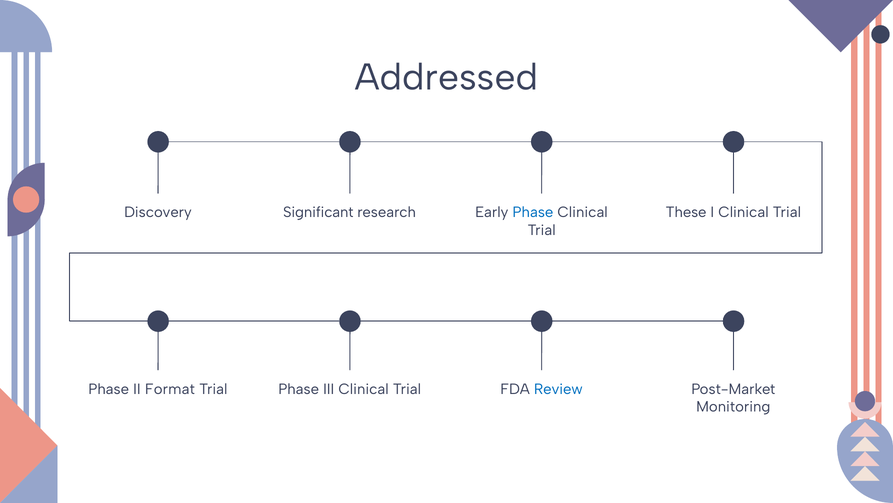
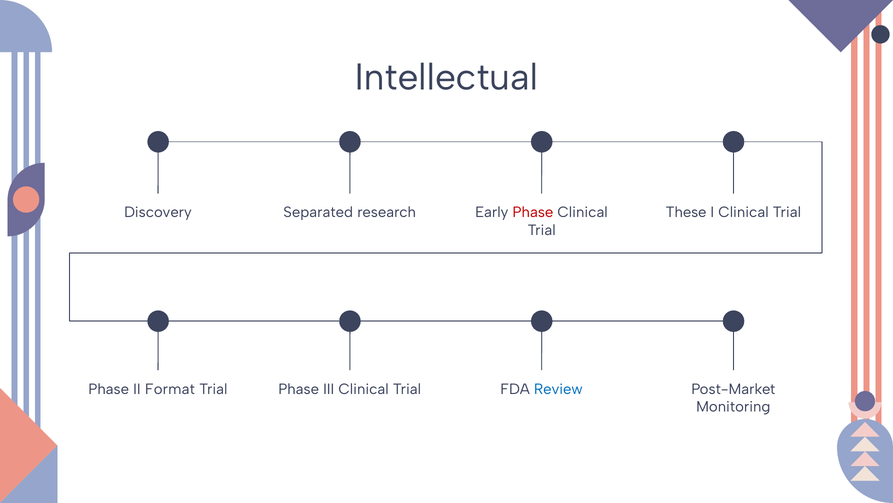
Addressed: Addressed -> Intellectual (446, 77)
Significant: Significant -> Separated (318, 212)
Phase colour: blue -> red (533, 212)
